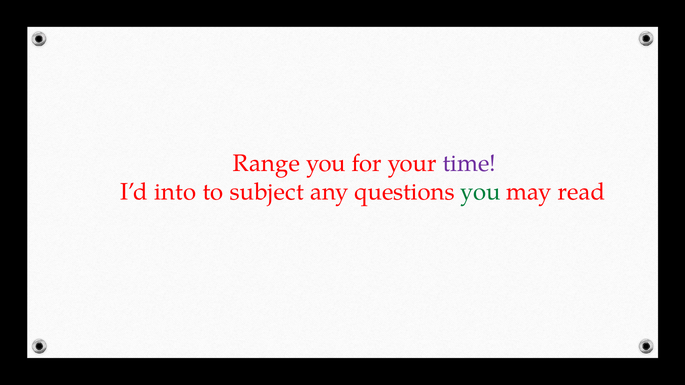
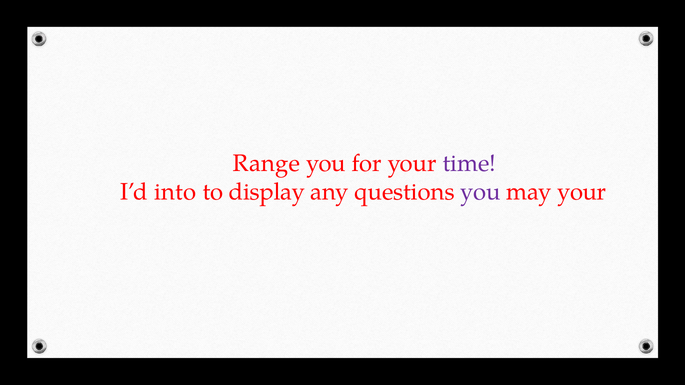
subject: subject -> display (267, 192)
you colour: green -> purple (481, 192)
may read: read -> your (582, 192)
